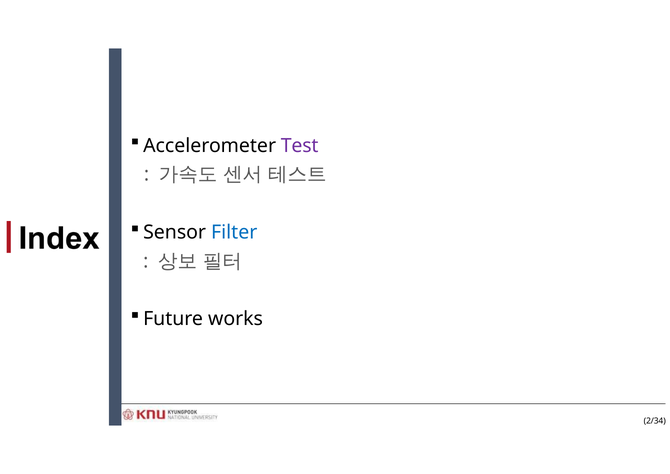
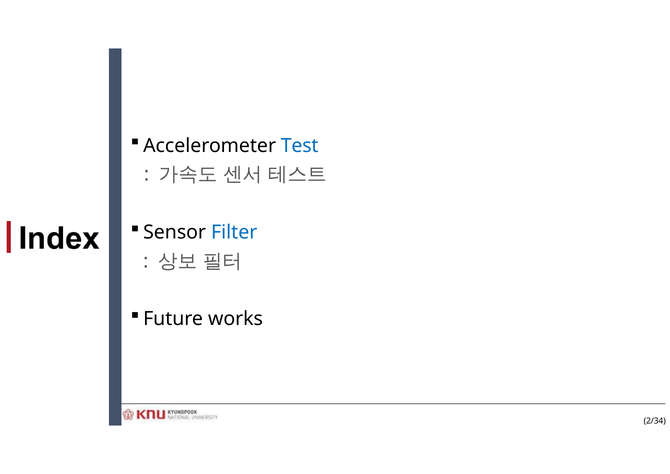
Test colour: purple -> blue (300, 146)
